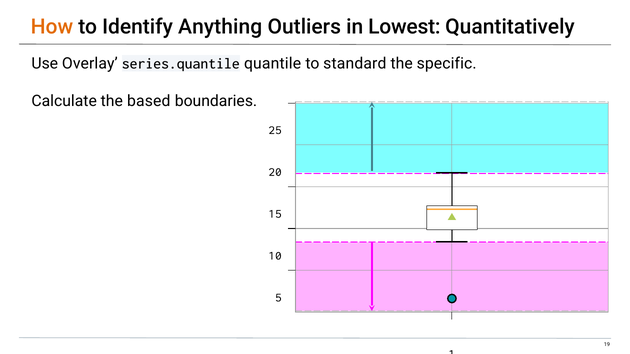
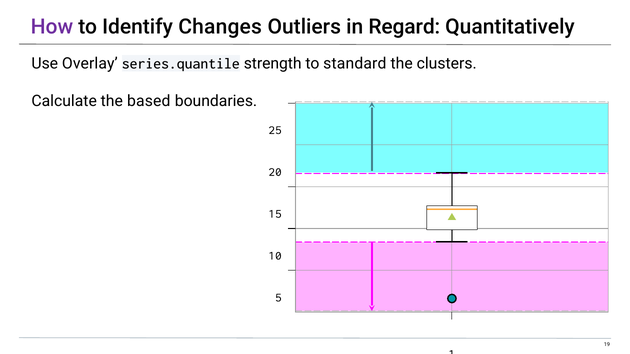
How colour: orange -> purple (52, 27)
Anything: Anything -> Changes (220, 27)
Lowest: Lowest -> Regard (404, 27)
quantile: quantile -> strength (273, 63)
specific: specific -> clusters (447, 63)
